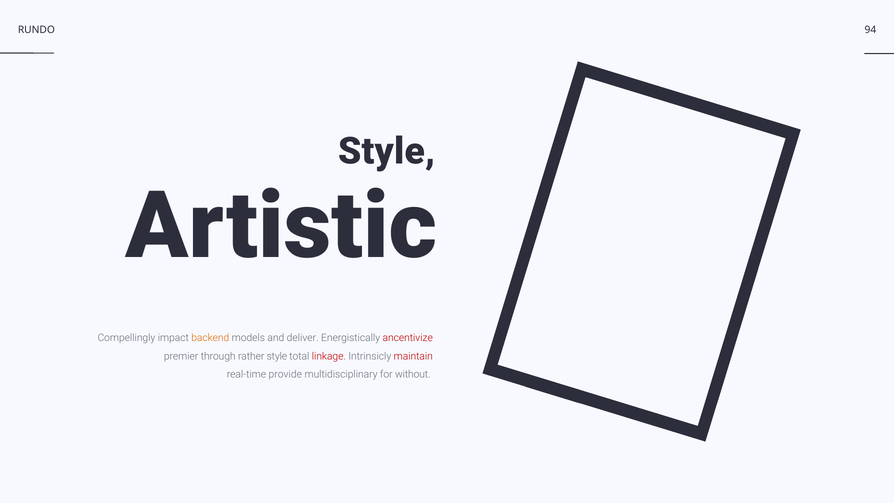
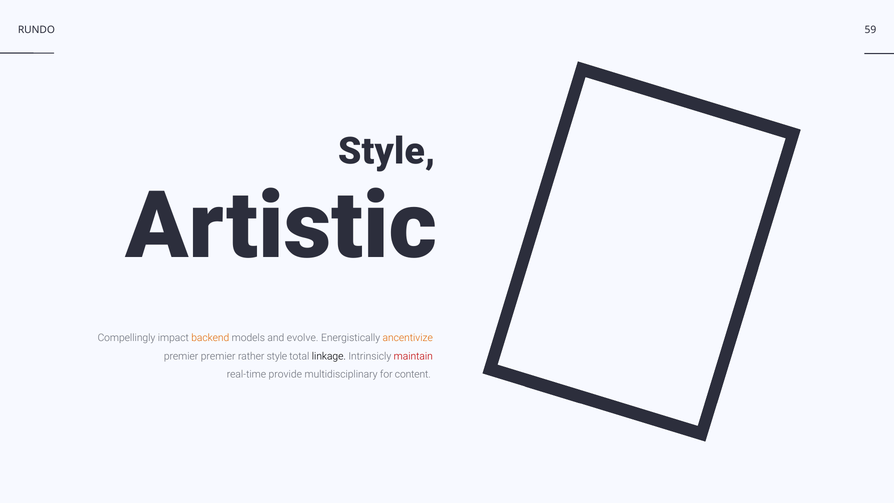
94: 94 -> 59 (870, 30)
deliver: deliver -> evolve (303, 338)
ancentivize colour: red -> orange (408, 338)
premier through: through -> premier (218, 356)
linkage colour: red -> black (329, 356)
without: without -> content (413, 374)
